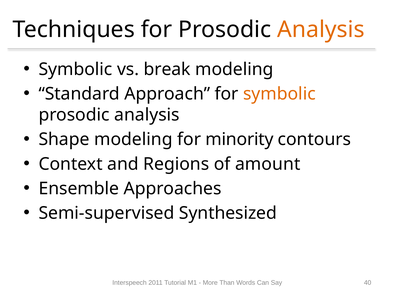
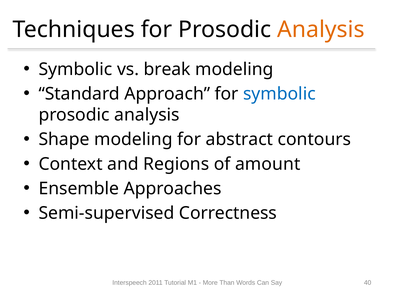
symbolic colour: orange -> blue (279, 94)
minority: minority -> abstract (239, 140)
Synthesized: Synthesized -> Correctness (228, 213)
